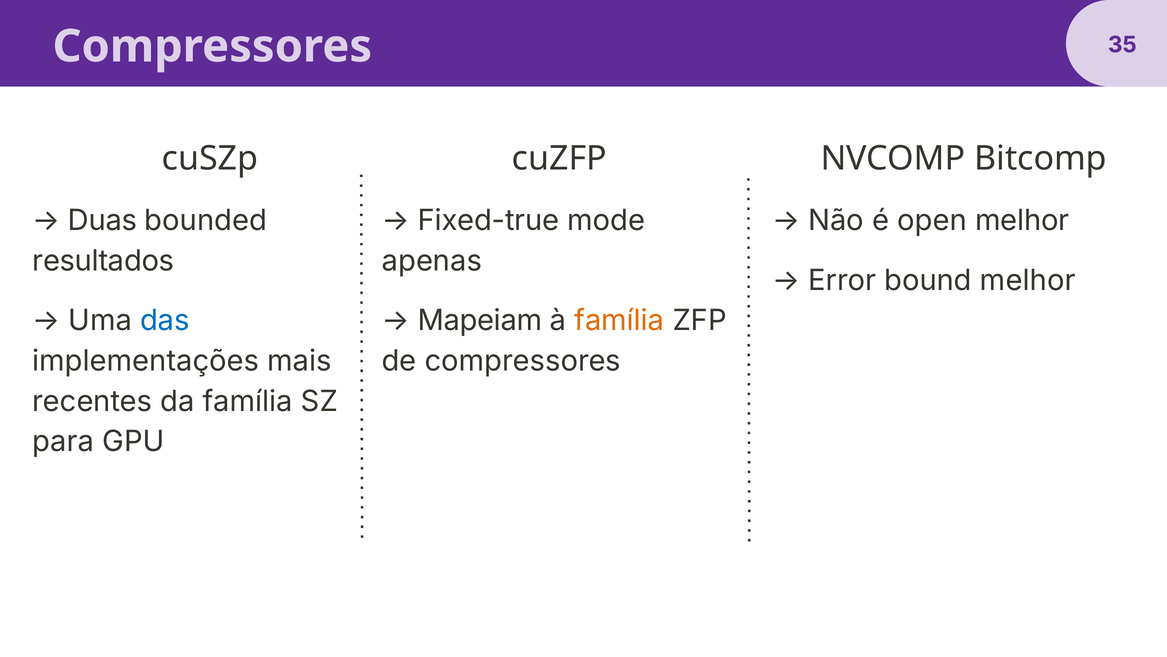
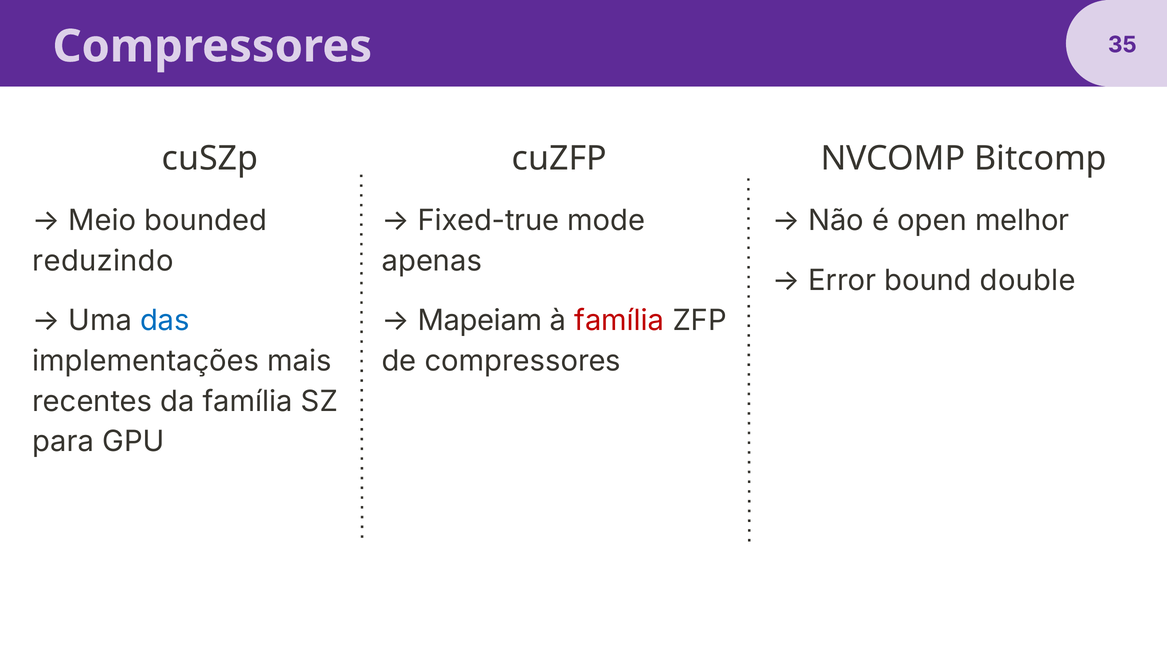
Duas: Duas -> Meio (102, 221)
resultados: resultados -> reduzindo (103, 261)
bound melhor: melhor -> double (1028, 280)
família colour: orange -> red (619, 321)
